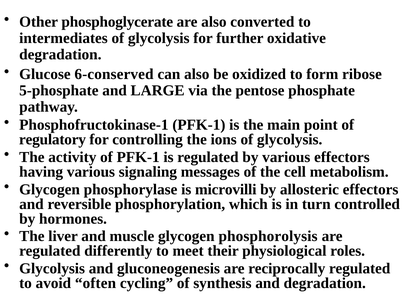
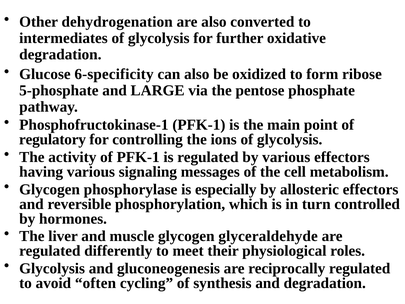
phosphoglycerate: phosphoglycerate -> dehydrogenation (117, 22)
6-conserved: 6-conserved -> 6-specificity (114, 74)
microvilli: microvilli -> especially (226, 189)
phosphorolysis: phosphorolysis -> glyceraldehyde (268, 236)
